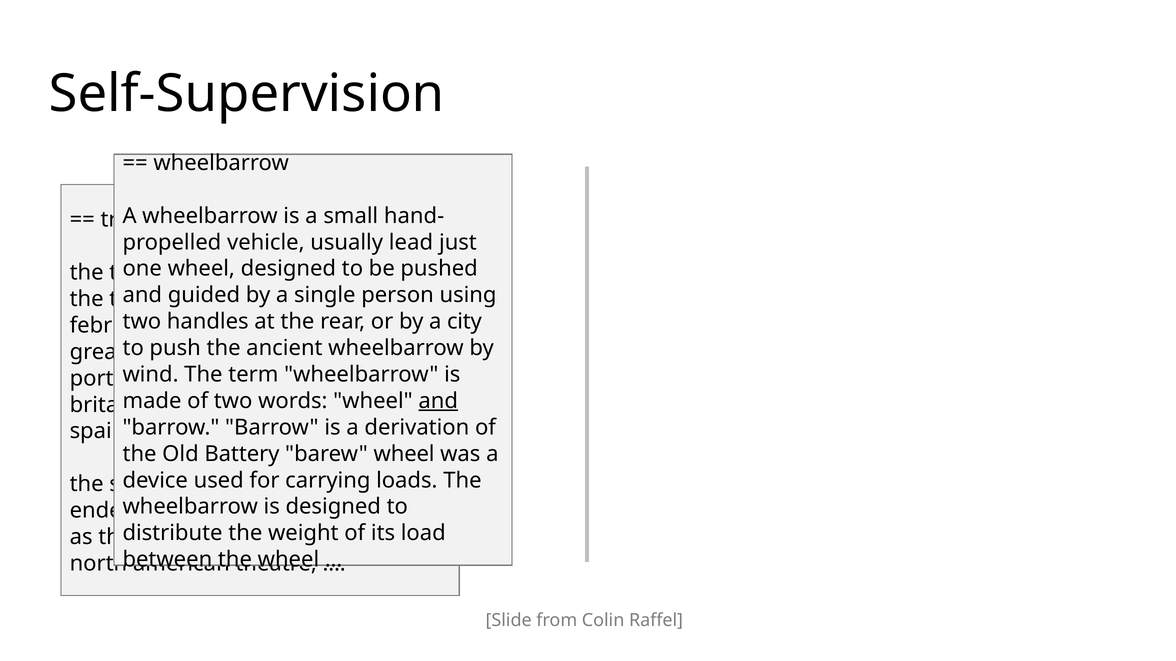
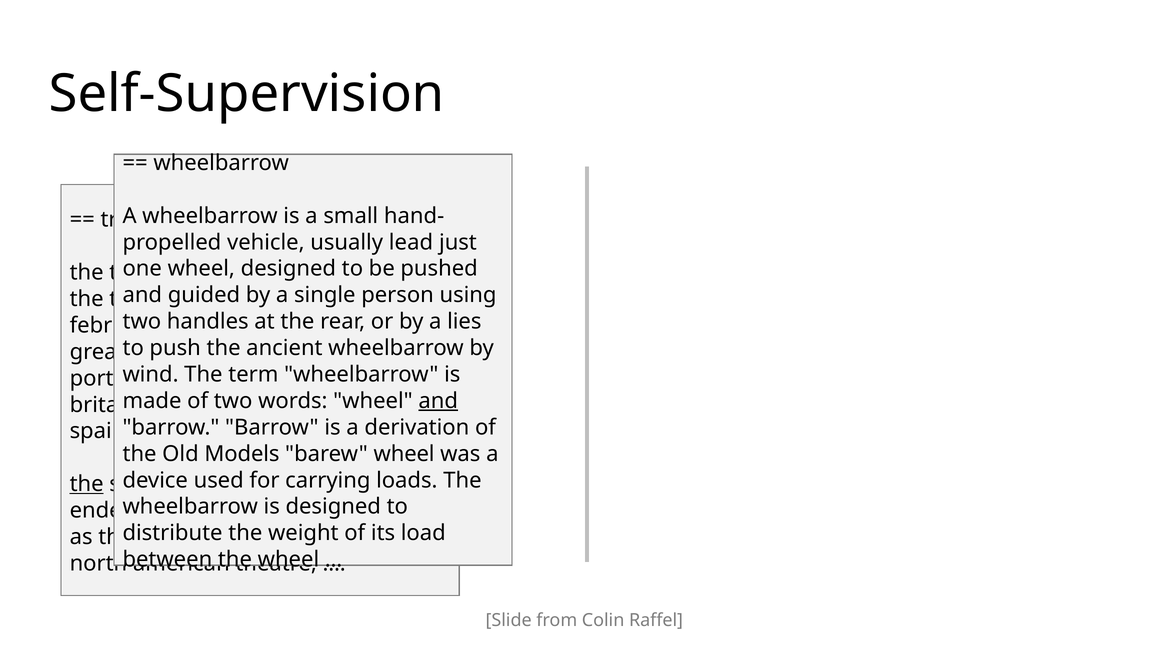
city: city -> lies (464, 322)
Battery: Battery -> Models (242, 454)
the underline: none -> present (87, 484)
